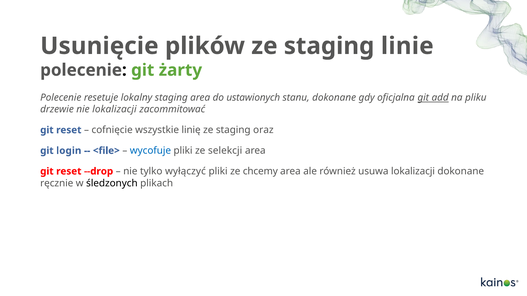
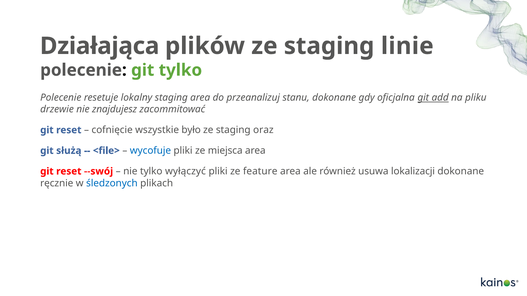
Usunięcie: Usunięcie -> Działająca (100, 46)
git żarty: żarty -> tylko (180, 70)
ustawionych: ustawionych -> przeanalizuj (253, 98)
nie lokalizacji: lokalizacji -> znajdujesz (115, 110)
linię: linię -> było (191, 130)
login: login -> służą (69, 151)
selekcji: selekcji -> miejsca (225, 151)
--drop: --drop -> --swój (99, 172)
chcemy: chcemy -> feature (260, 172)
śledzonych colour: black -> blue (112, 183)
